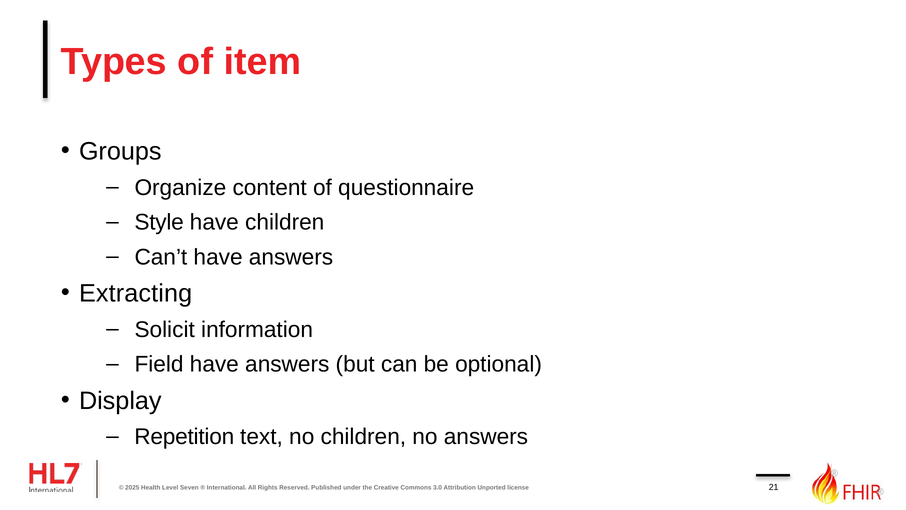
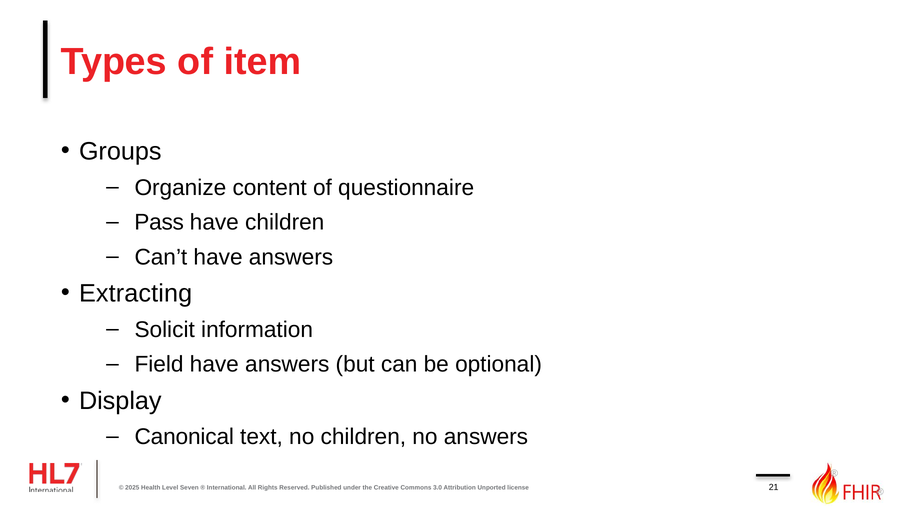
Style: Style -> Pass (159, 222)
Repetition: Repetition -> Canonical (184, 437)
